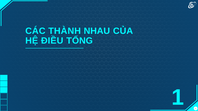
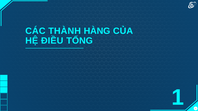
NHAU: NHAU -> HÀNG (97, 31)
